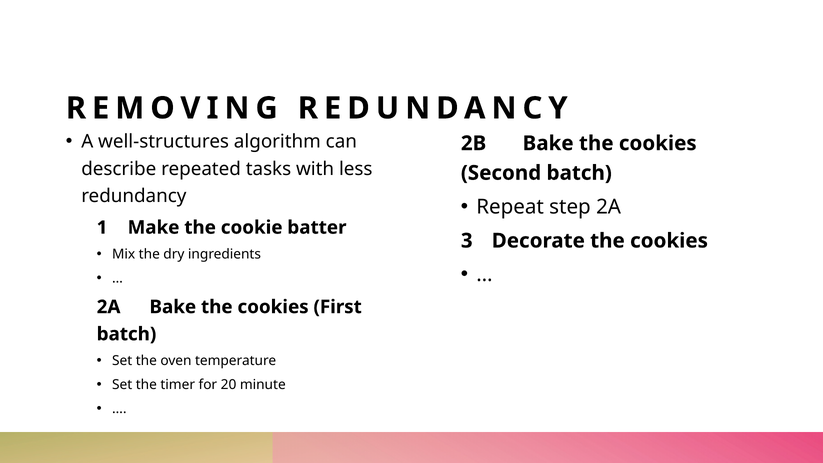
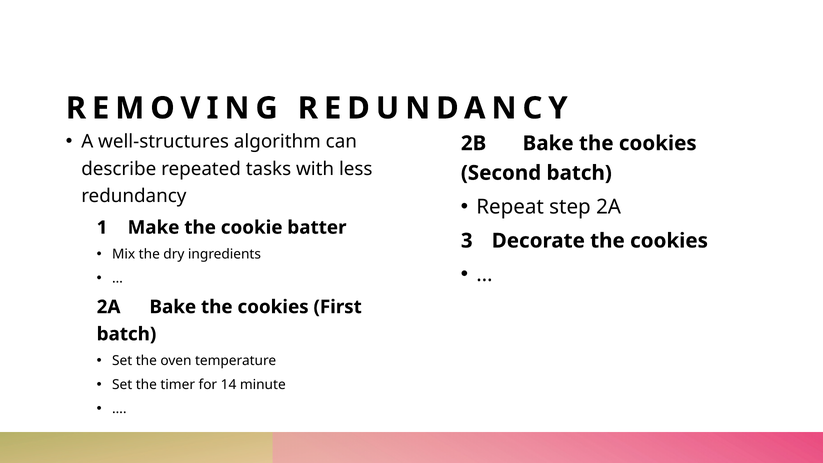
20: 20 -> 14 (229, 385)
